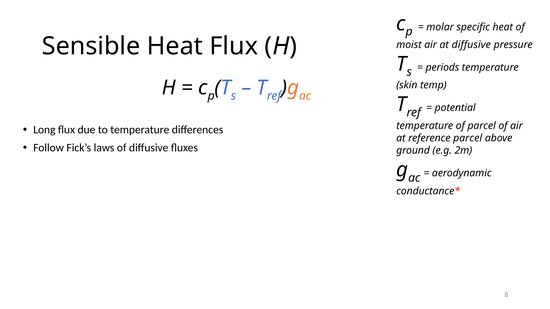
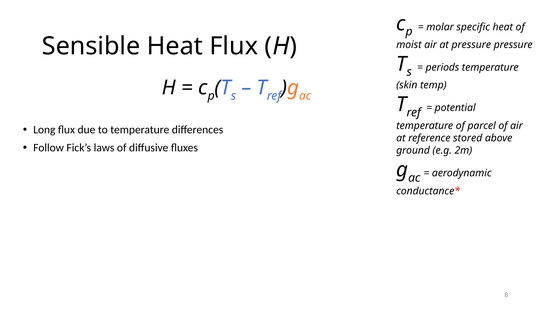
at diffusive: diffusive -> pressure (471, 45)
reference parcel: parcel -> stored (468, 138)
